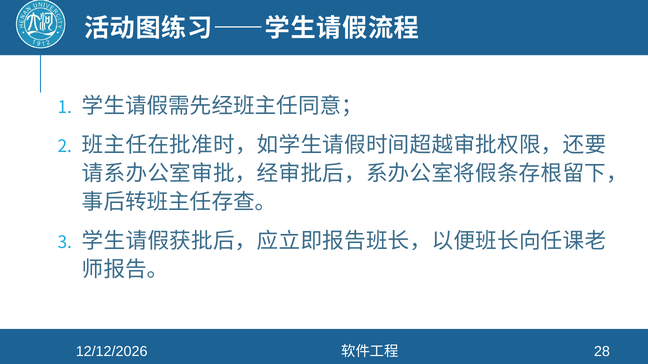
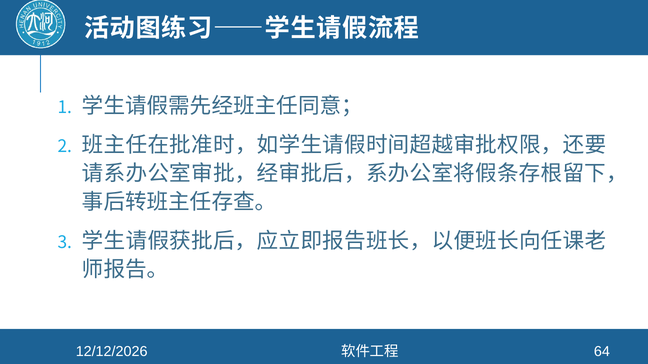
28: 28 -> 64 (602, 352)
